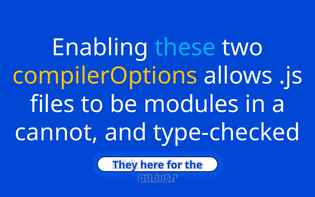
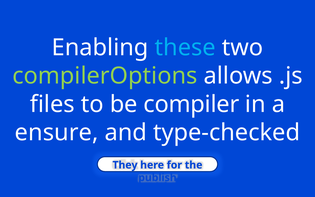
compilerOptions colour: yellow -> light green (105, 76)
modules: modules -> compiler (191, 104)
cannot: cannot -> ensure (57, 133)
